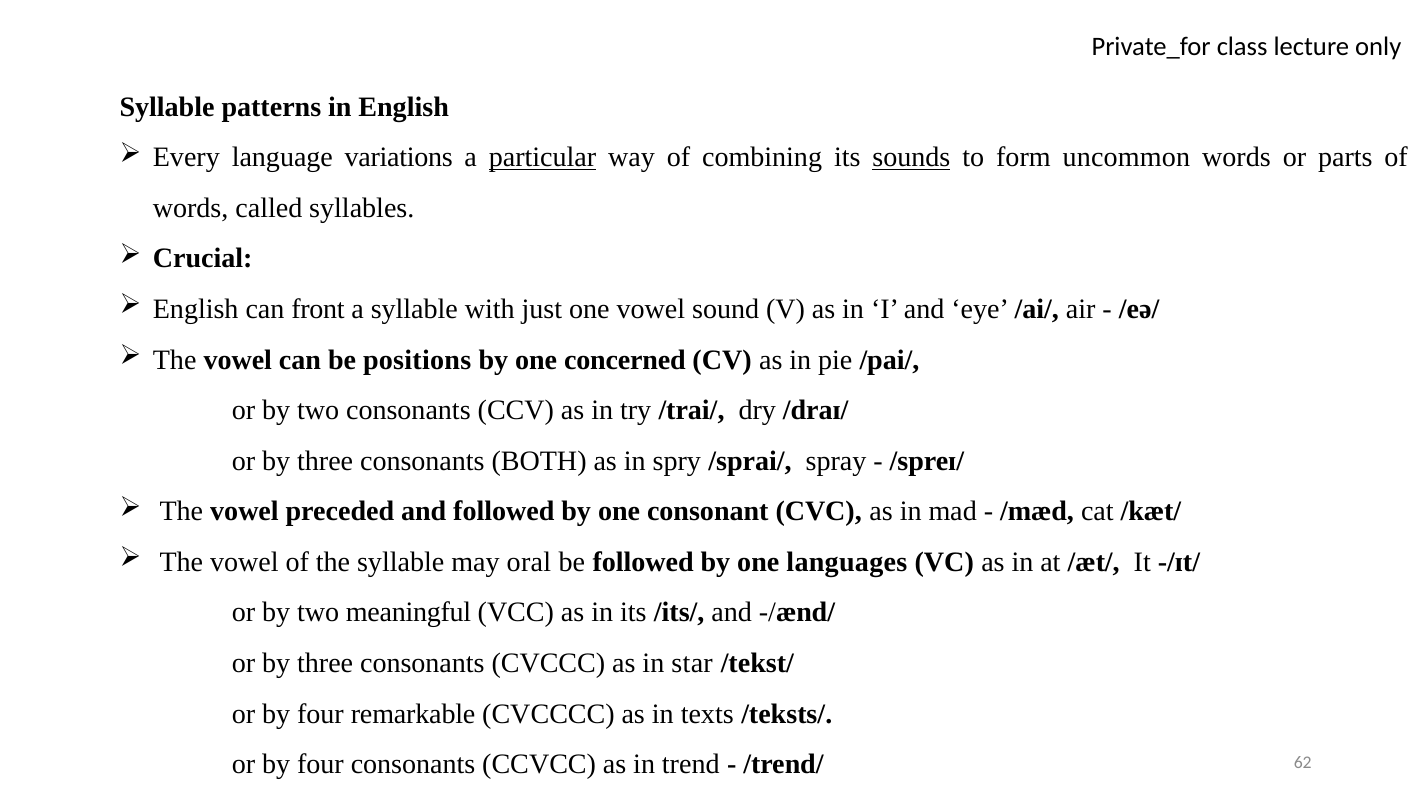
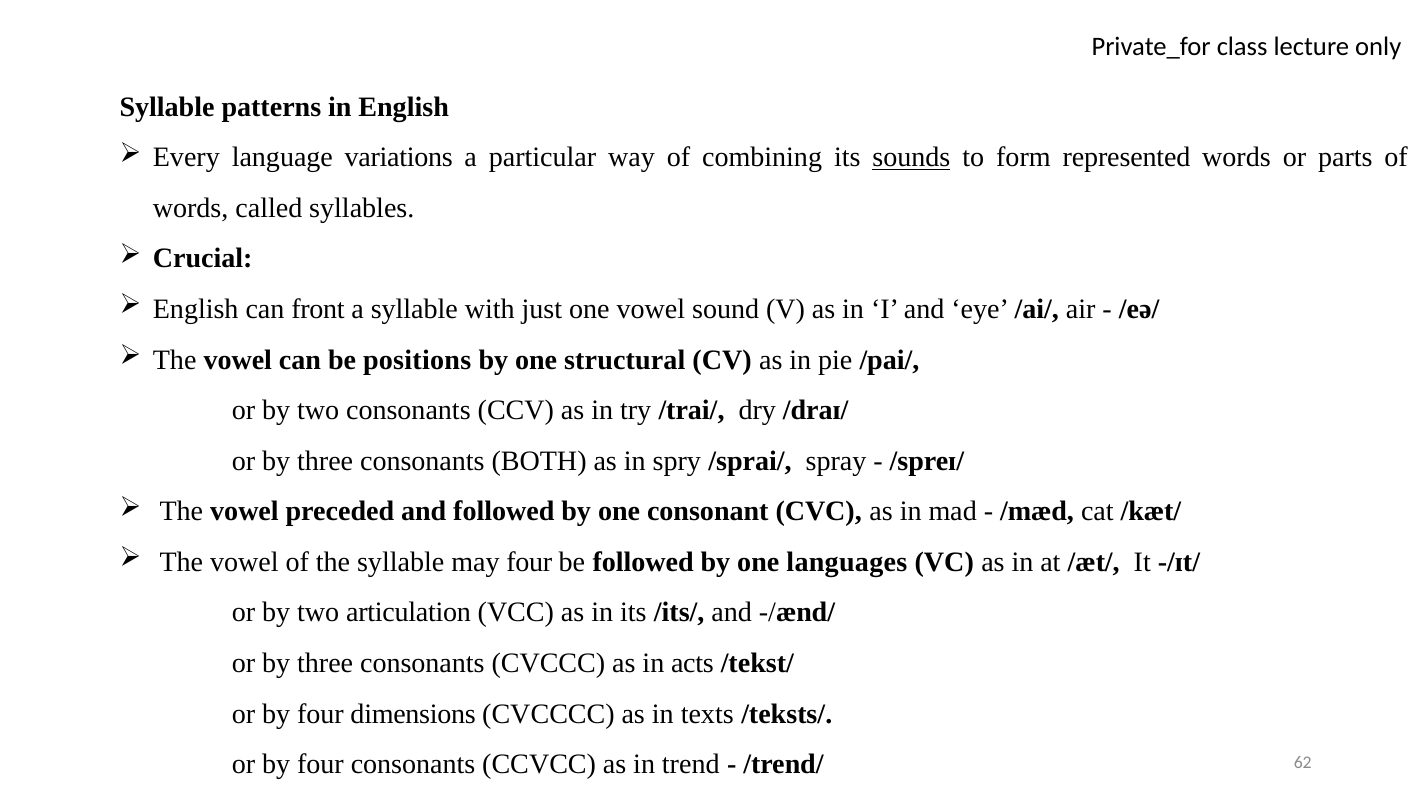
particular underline: present -> none (543, 157)
uncommon: uncommon -> represented (1127, 157)
concerned: concerned -> structural (625, 360)
may oral: oral -> four (529, 562)
meaningful: meaningful -> articulation (409, 612)
star: star -> acts (692, 663)
remarkable: remarkable -> dimensions (413, 714)
